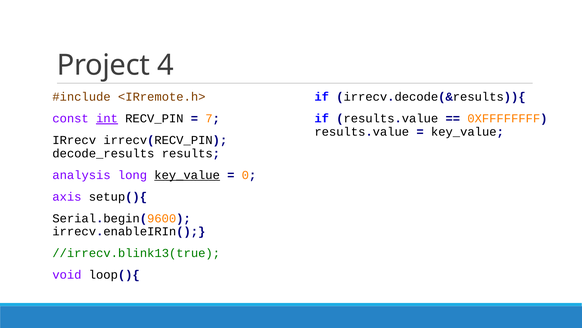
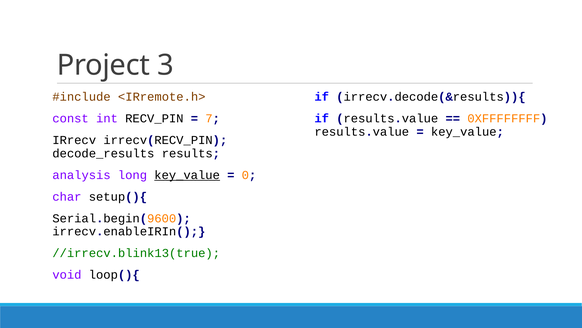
4: 4 -> 3 (165, 65)
int underline: present -> none (107, 118)
axis: axis -> char (67, 196)
